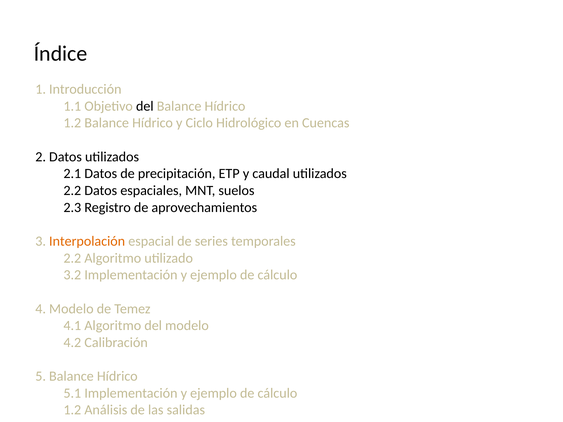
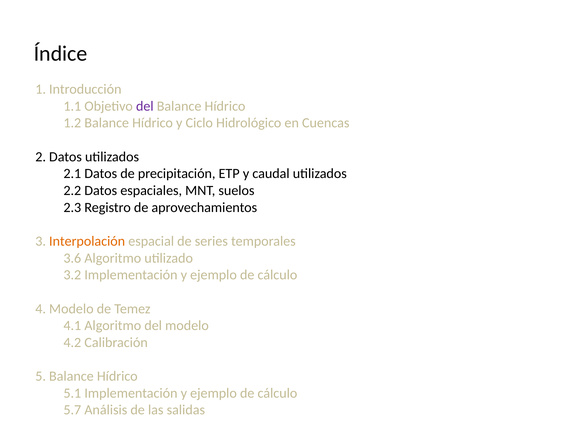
del colour: black -> purple (145, 106)
2.2: 2.2 -> 3.6 (72, 258)
1.2: 1.2 -> 5.7 (72, 410)
